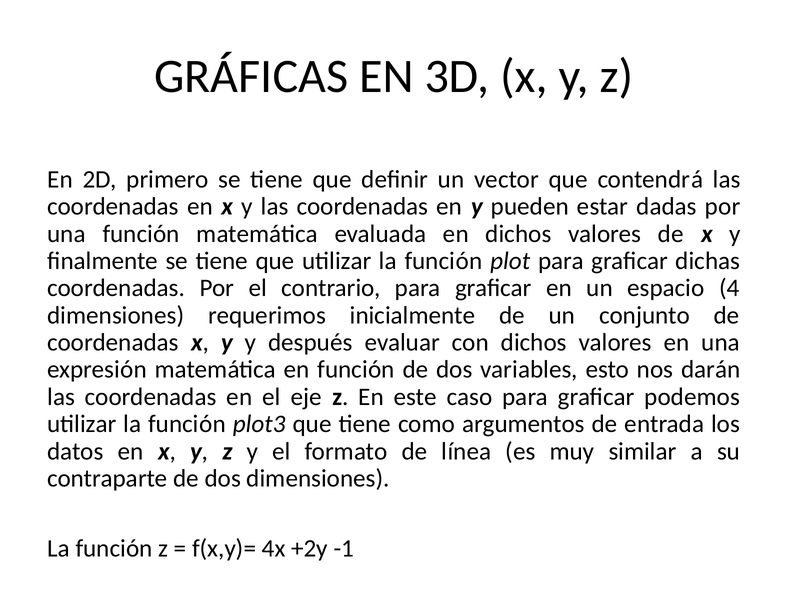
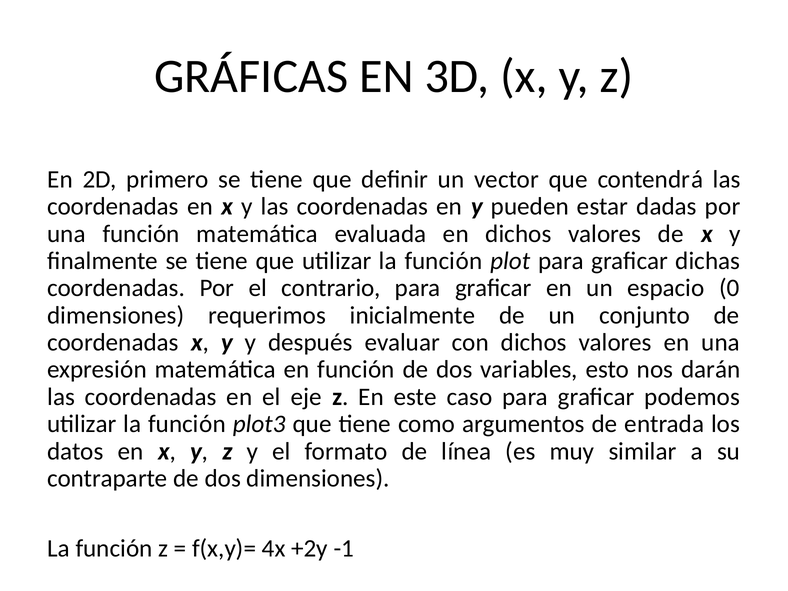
4: 4 -> 0 (729, 288)
